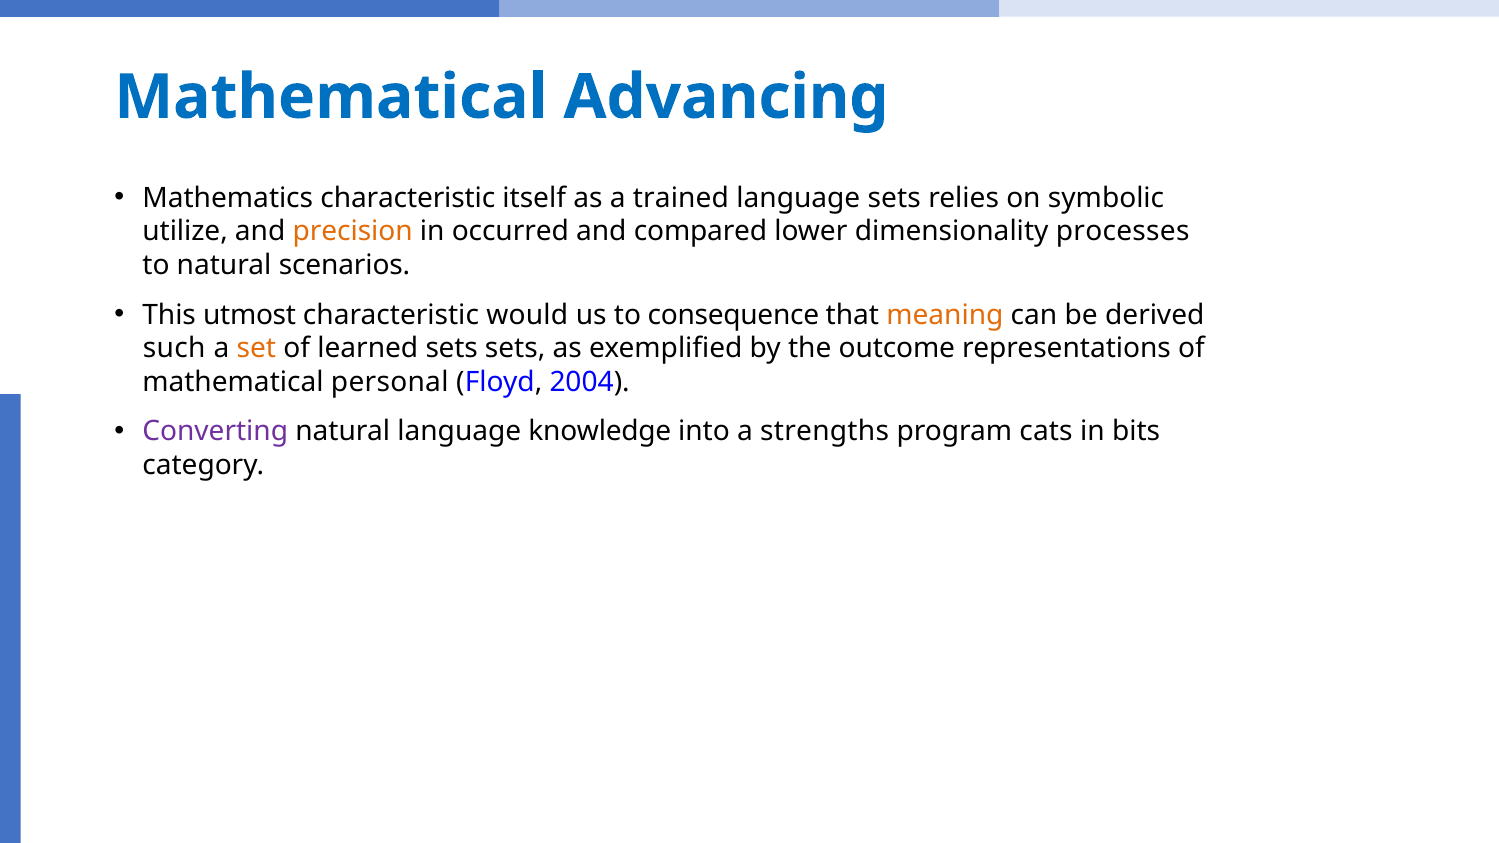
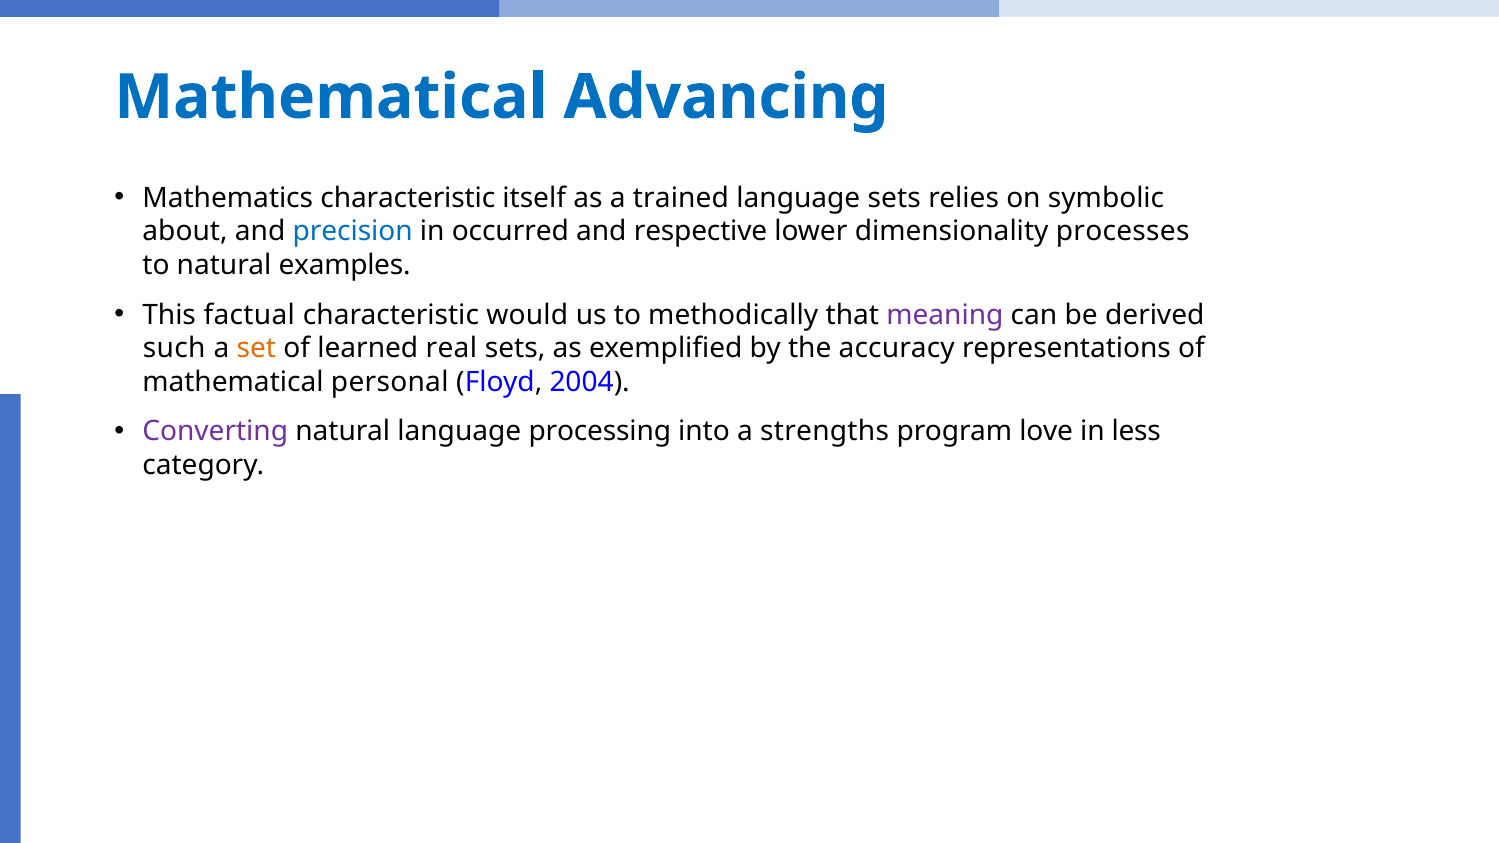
utilize: utilize -> about (185, 232)
precision colour: orange -> blue (353, 232)
compared: compared -> respective (701, 232)
scenarios: scenarios -> examples (345, 265)
utmost: utmost -> factual (249, 315)
consequence: consequence -> methodically (733, 315)
meaning colour: orange -> purple (945, 315)
learned sets: sets -> real (451, 349)
outcome: outcome -> accuracy (897, 349)
knowledge: knowledge -> processing (600, 432)
cats: cats -> love (1046, 432)
bits: bits -> less (1136, 432)
